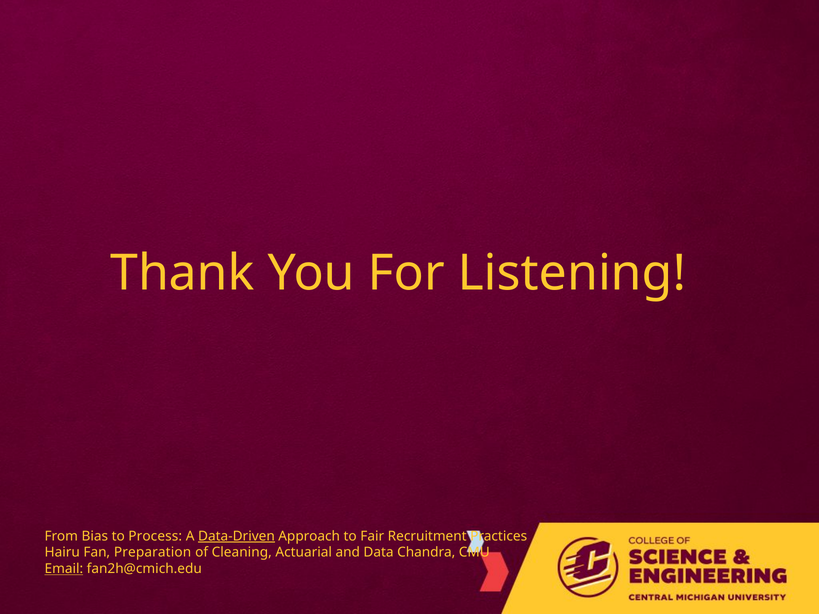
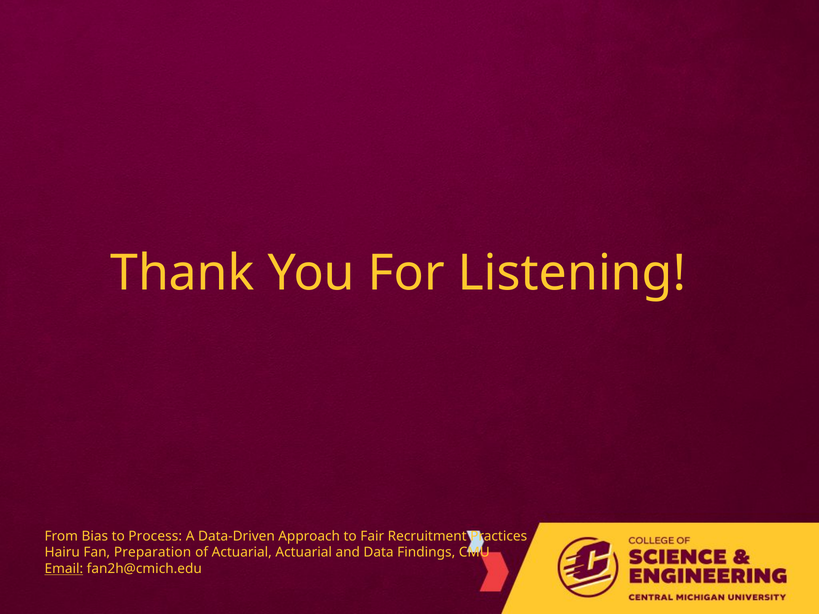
Data-Driven underline: present -> none (236, 536)
of Cleaning: Cleaning -> Actuarial (242, 553)
Chandra: Chandra -> Findings (426, 553)
